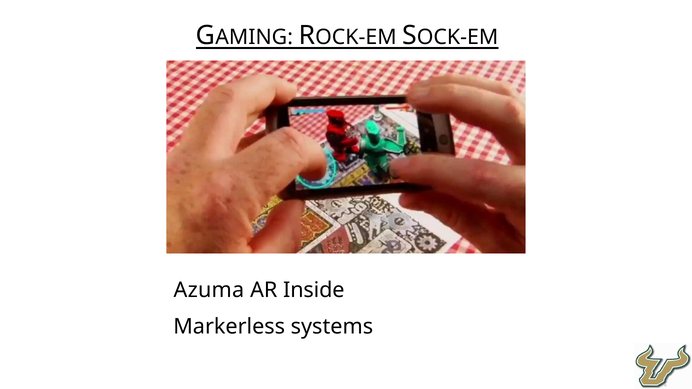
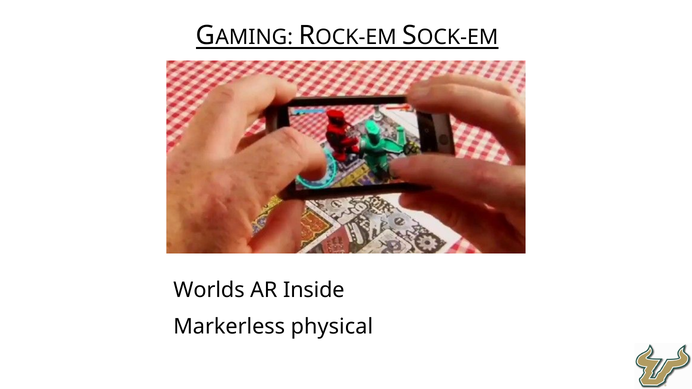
Azuma: Azuma -> Worlds (209, 290)
systems: systems -> physical (332, 327)
